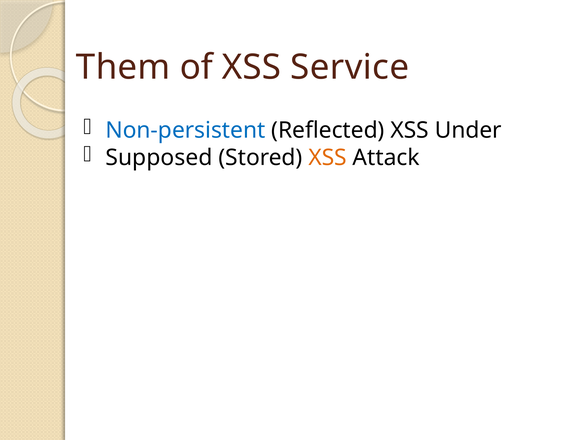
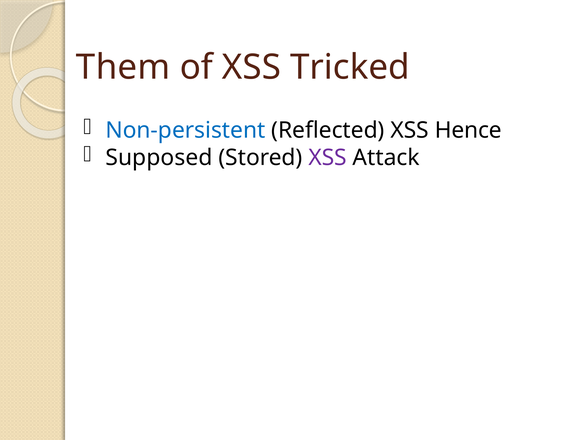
Service: Service -> Tricked (350, 67)
Under: Under -> Hence (468, 130)
XSS colour: orange -> purple (328, 158)
